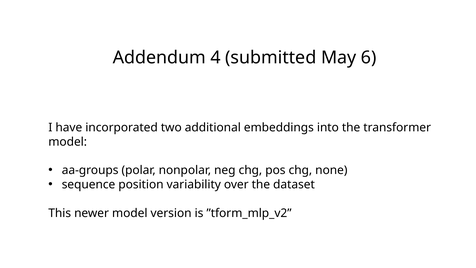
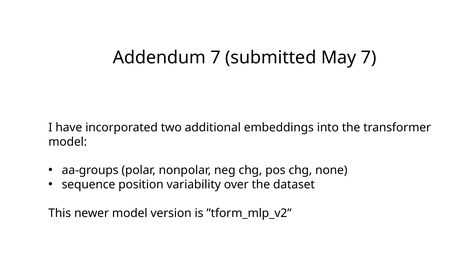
Addendum 4: 4 -> 7 (215, 57)
May 6: 6 -> 7 (369, 57)
